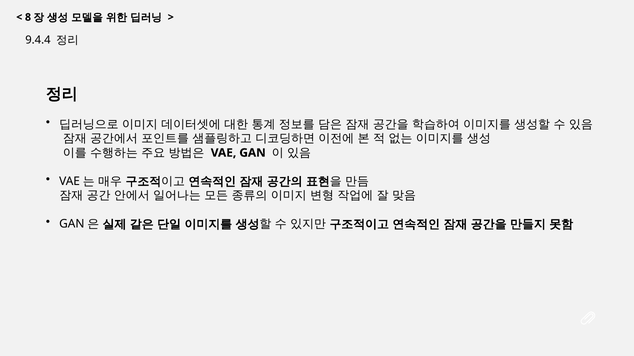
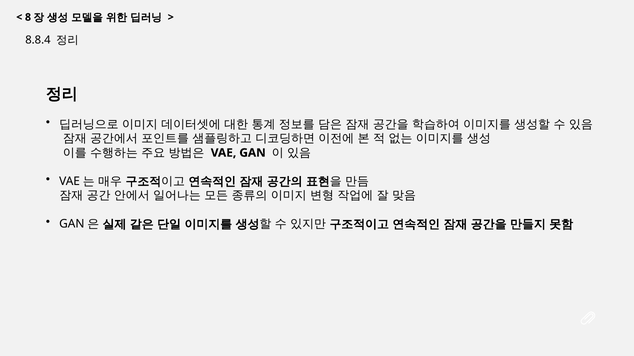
9.4.4: 9.4.4 -> 8.8.4 (38, 40)
